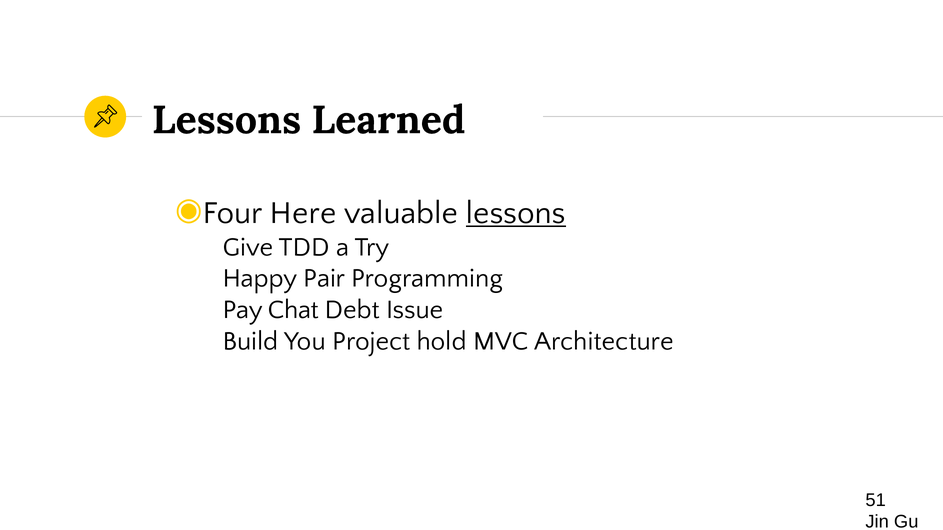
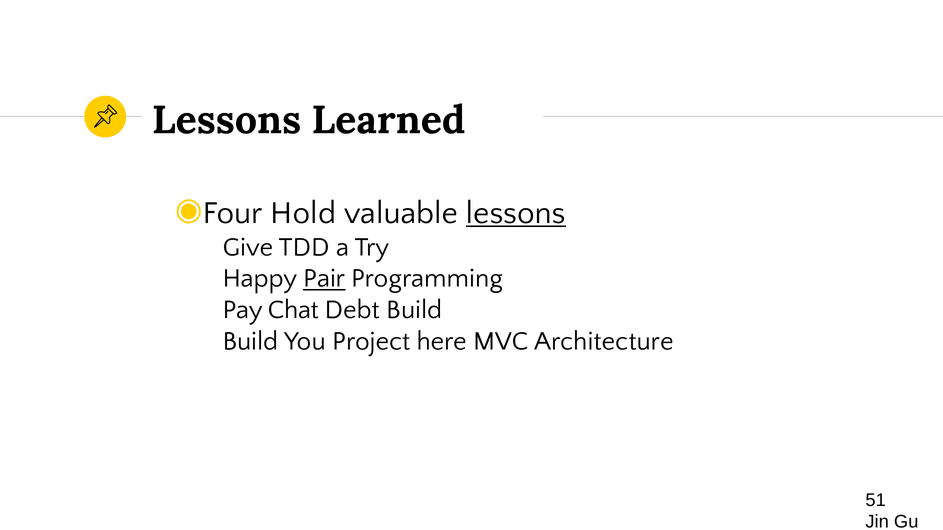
Here: Here -> Hold (303, 213)
Pair underline: none -> present (324, 279)
Debt Issue: Issue -> Build (414, 310)
hold: hold -> here (442, 341)
